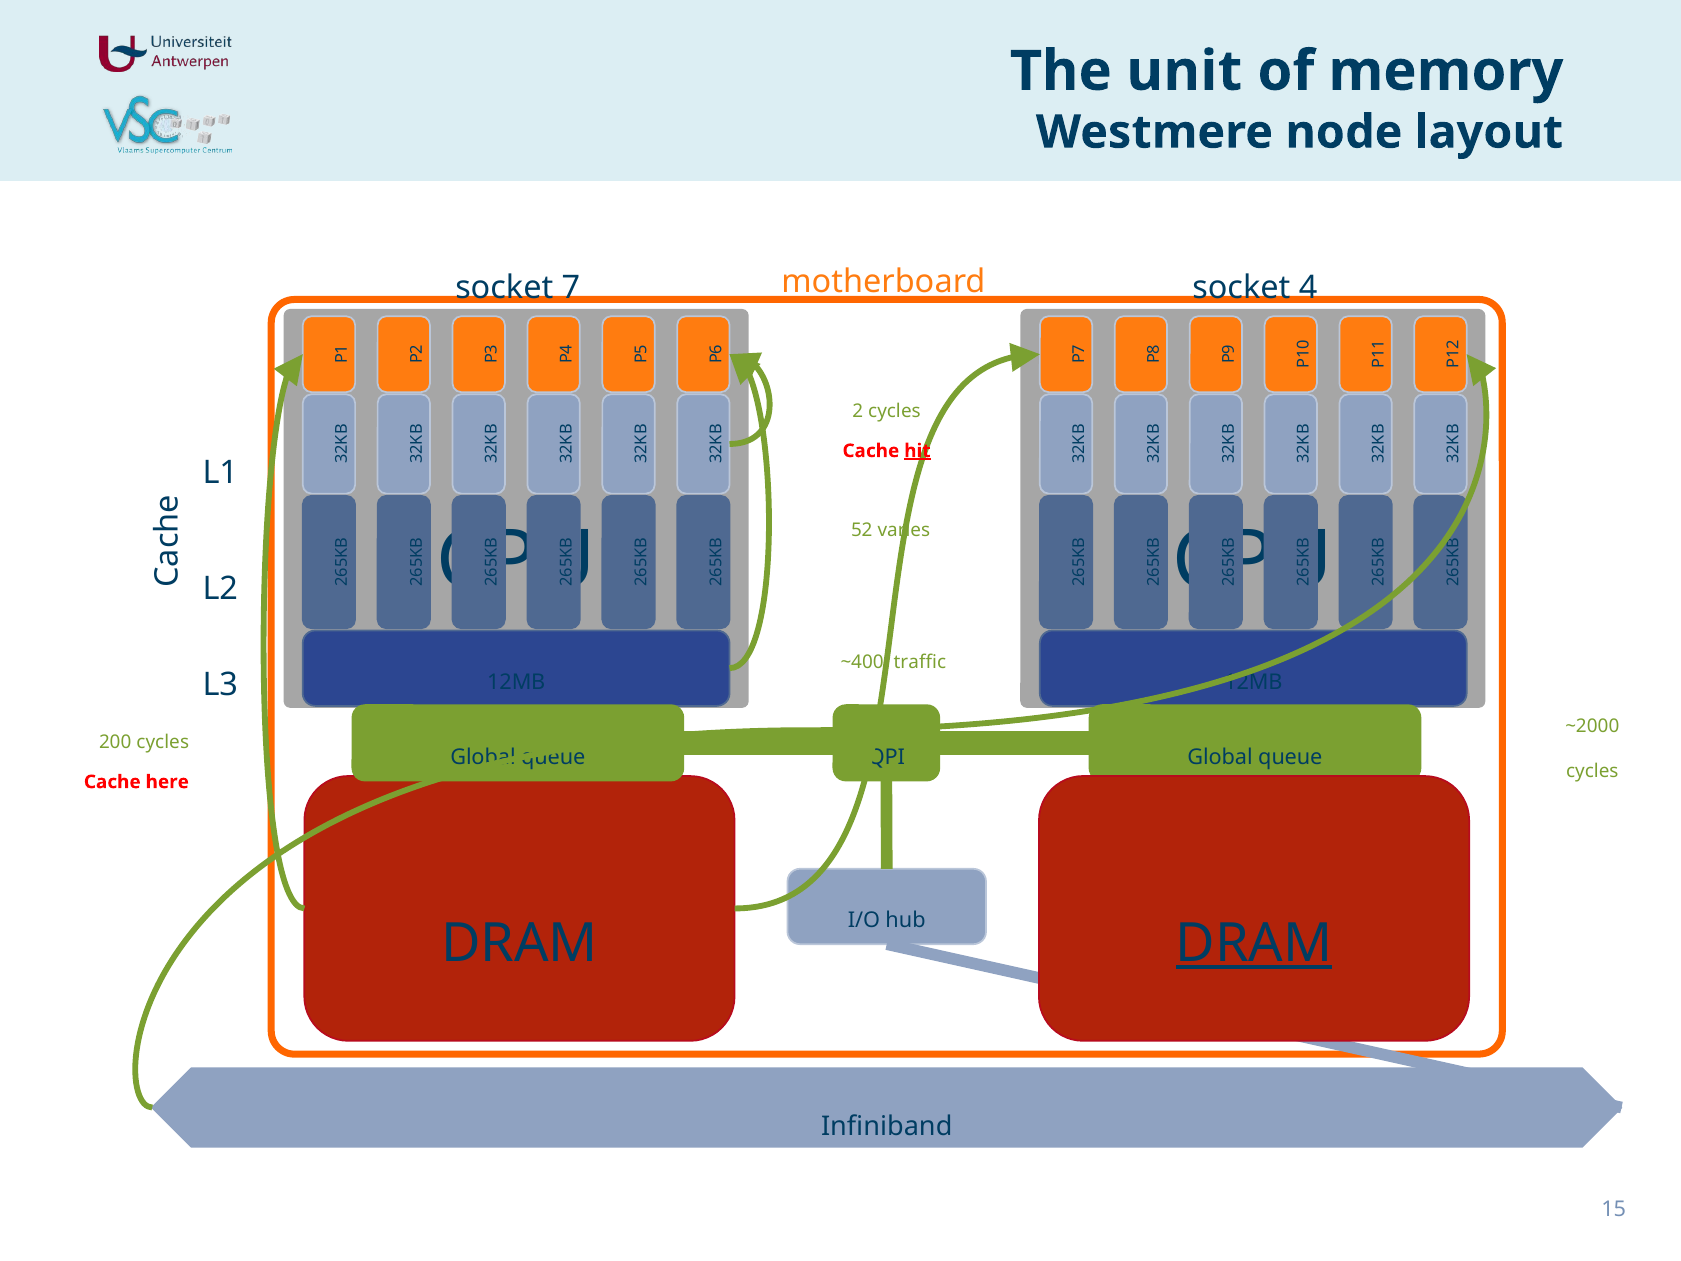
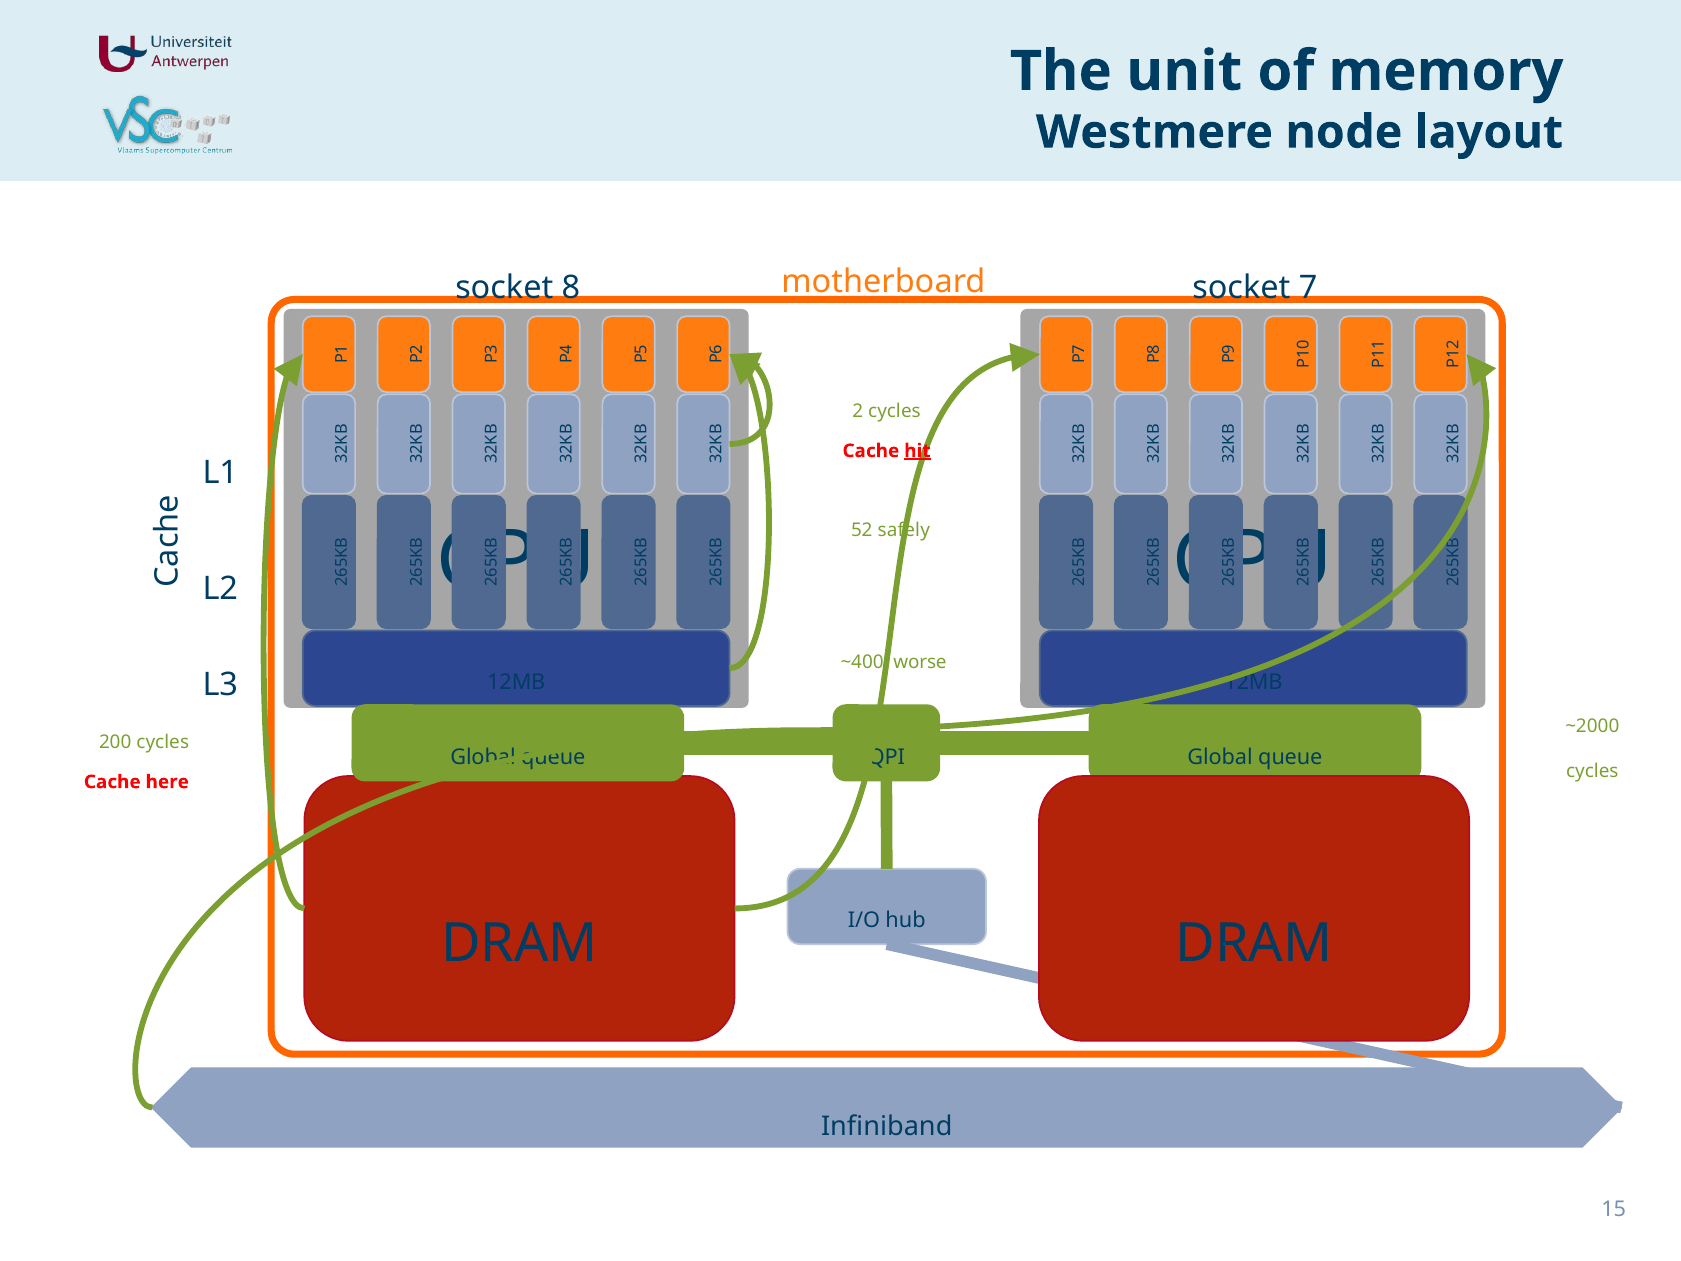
socket 7: 7 -> 8 (571, 288)
socket 4: 4 -> 7 (1308, 288)
varies: varies -> safely (904, 530)
traffic: traffic -> worse (920, 663)
DRAM underline: present -> none (1254, 943)
